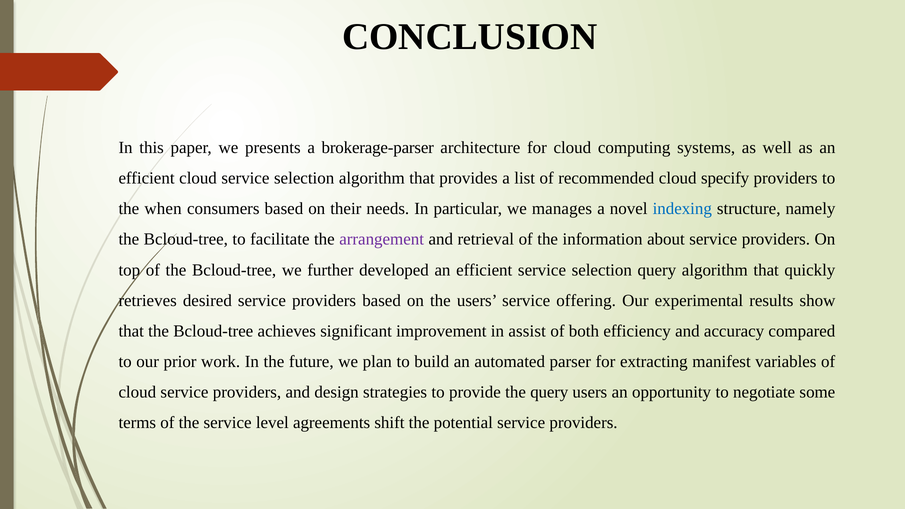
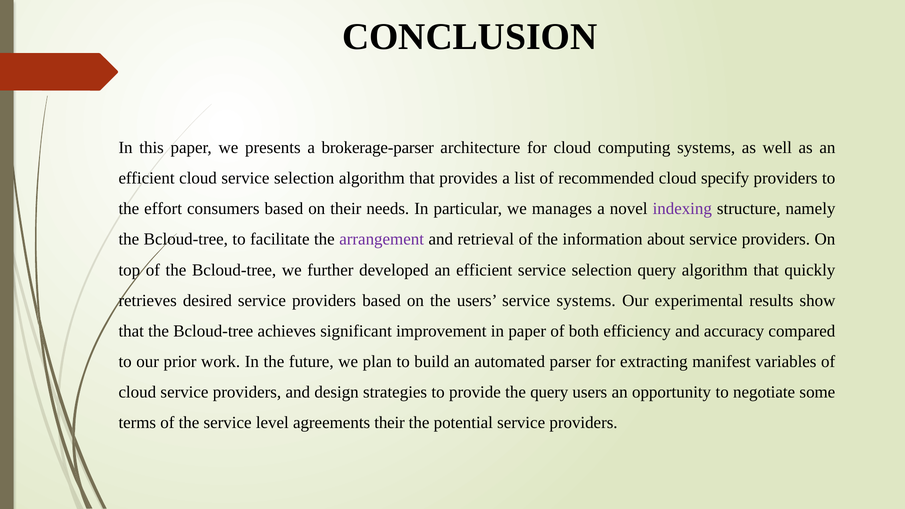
when: when -> effort (163, 209)
indexing colour: blue -> purple (682, 209)
service offering: offering -> systems (586, 300)
in assist: assist -> paper (527, 331)
agreements shift: shift -> their (390, 423)
